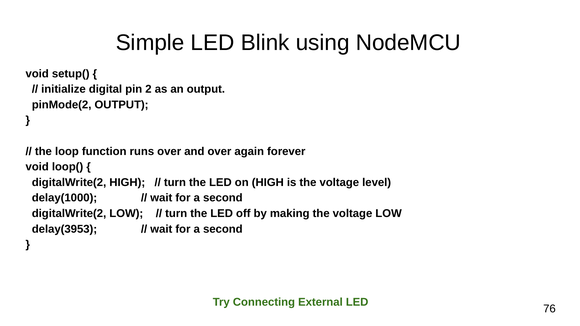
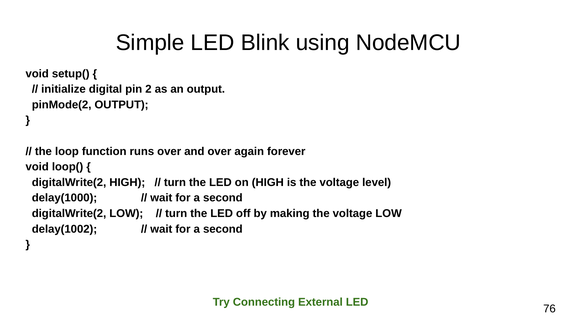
delay(3953: delay(3953 -> delay(1002 (64, 229)
